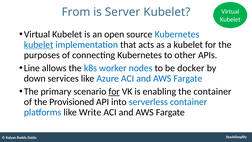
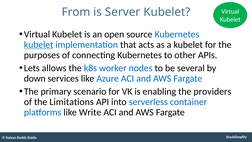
Line: Line -> Lets (32, 68)
docker: docker -> several (191, 68)
for underline: present -> none (114, 91)
the container: container -> providers (212, 91)
Provisioned: Provisioned -> Limitations (72, 102)
